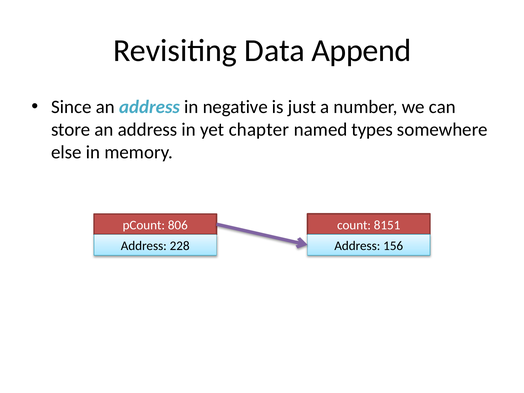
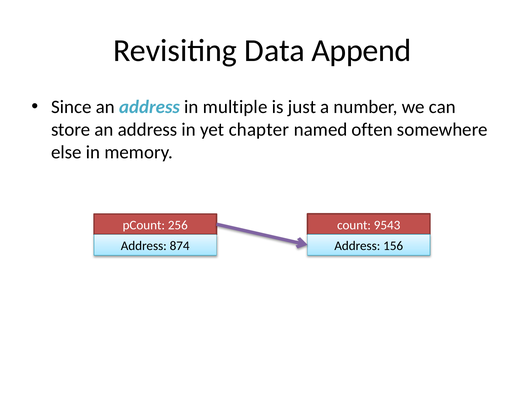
negative: negative -> multiple (235, 107)
types: types -> often (372, 130)
8151: 8151 -> 9543 (387, 225)
806: 806 -> 256 (178, 225)
228: 228 -> 874 (180, 246)
